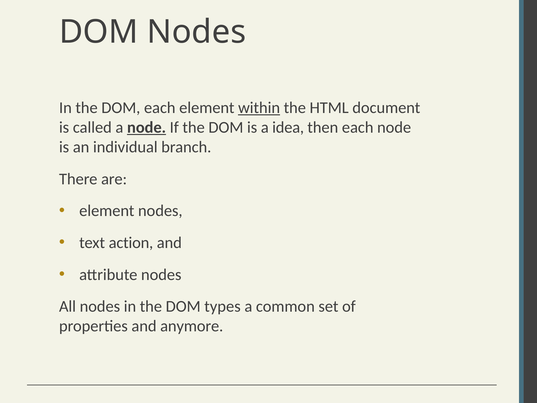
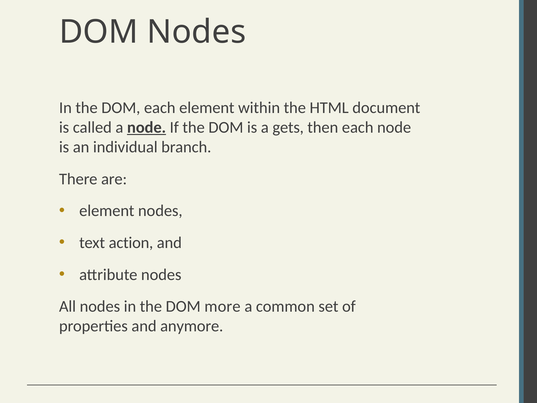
within underline: present -> none (259, 108)
idea: idea -> gets (288, 127)
types: types -> more (222, 306)
